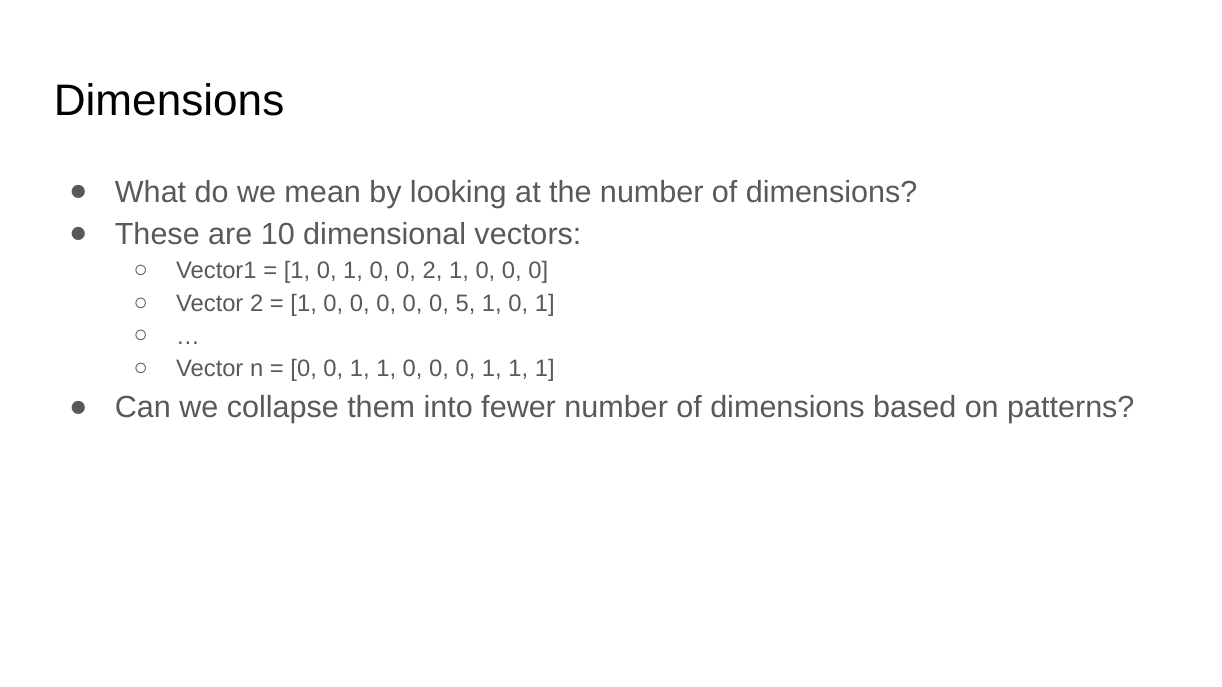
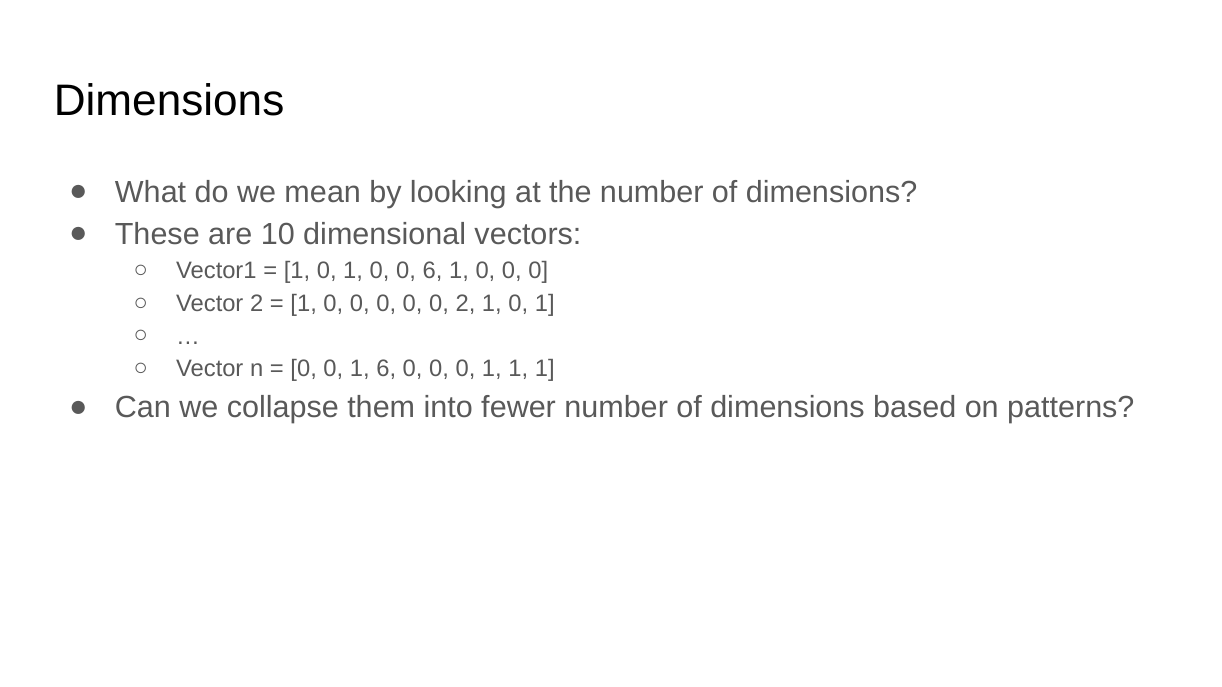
0 2: 2 -> 6 (433, 271)
0 5: 5 -> 2 (465, 304)
1: 1 -> 6 (386, 369)
